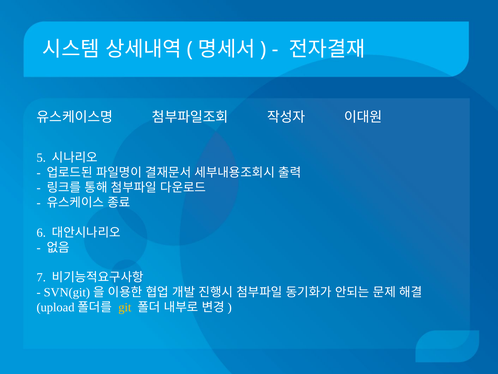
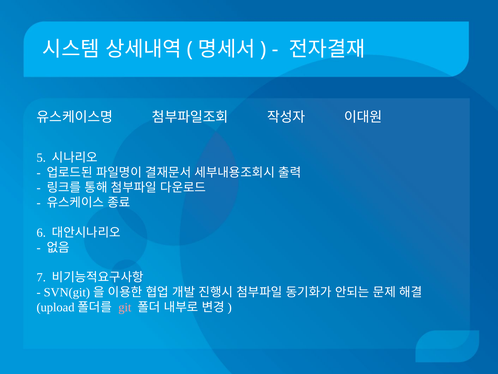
git colour: yellow -> pink (125, 307)
